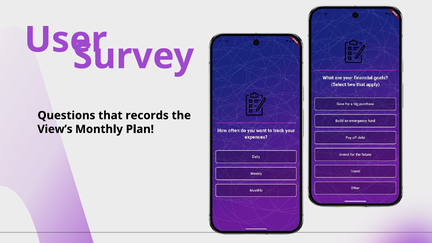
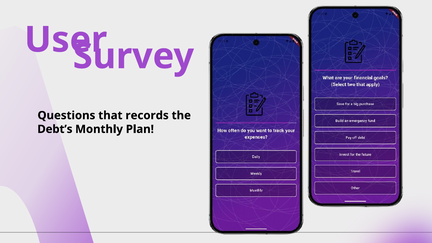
View’s: View’s -> Debt’s (55, 129)
